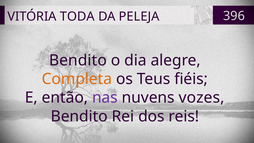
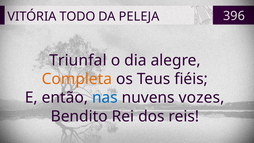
TODA: TODA -> TODO (77, 16)
Bendito: Bendito -> Triunfal (78, 60)
nas colour: purple -> blue (105, 98)
